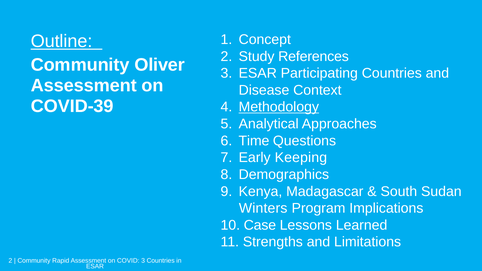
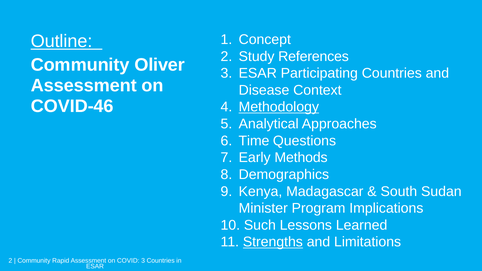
COVID-39: COVID-39 -> COVID-46 (72, 106)
Keeping: Keeping -> Methods (301, 158)
Winters: Winters -> Minister (263, 208)
Case: Case -> Such (260, 225)
Strengths underline: none -> present (273, 242)
